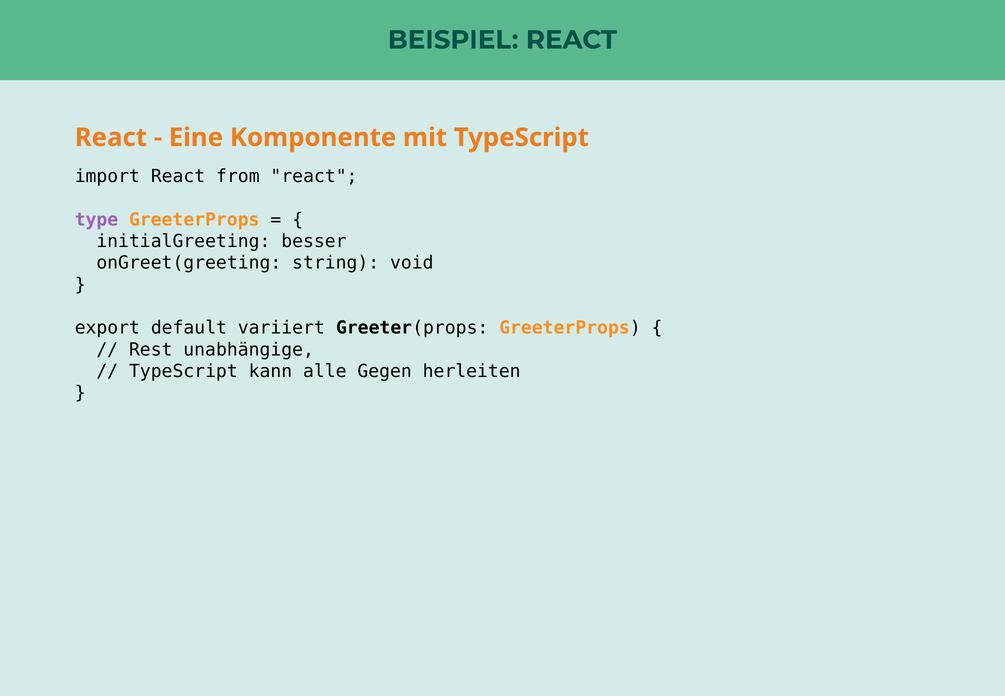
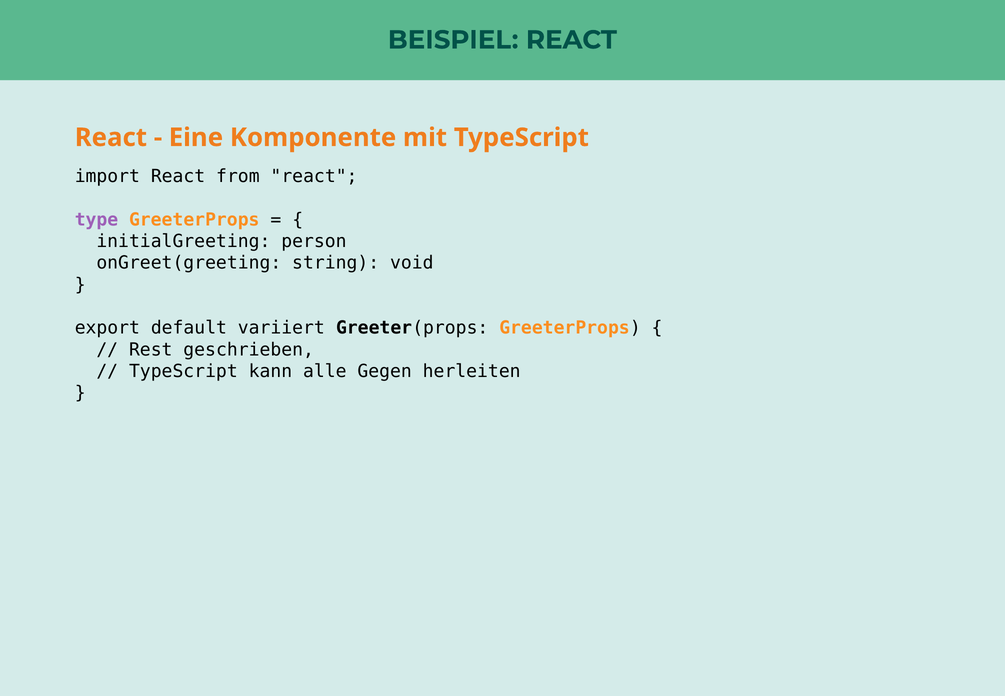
besser: besser -> person (314, 241)
unabhängige: unabhängige -> geschrieben (249, 349)
